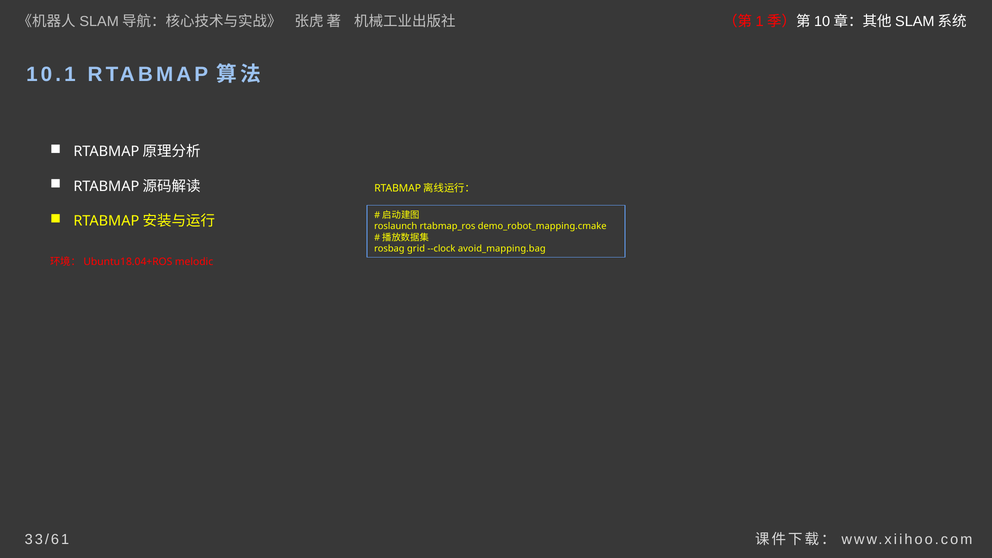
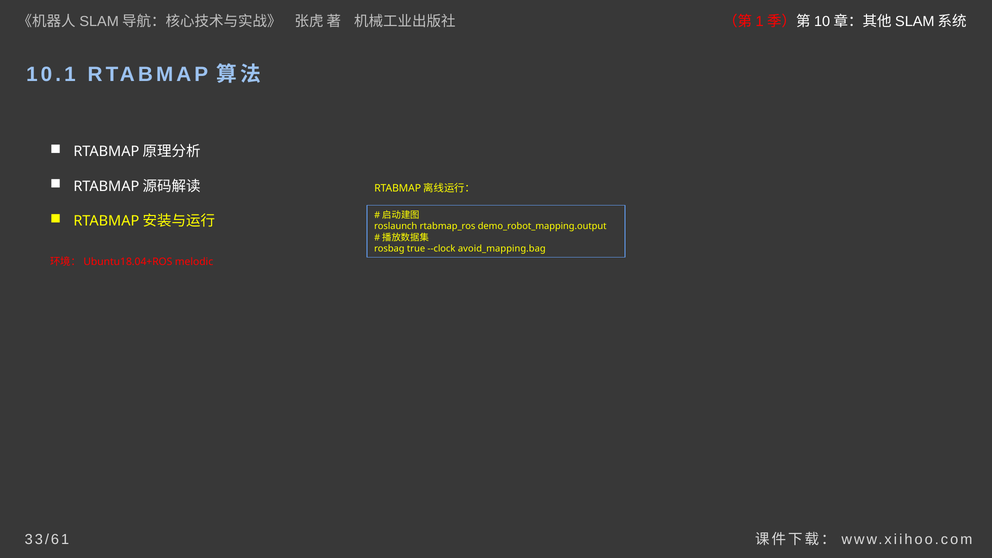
demo_robot_mapping.cmake: demo_robot_mapping.cmake -> demo_robot_mapping.output (542, 226)
grid: grid -> true (416, 249)
